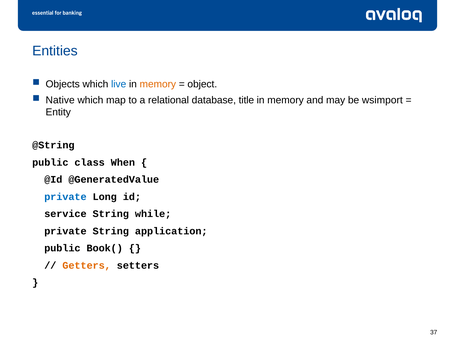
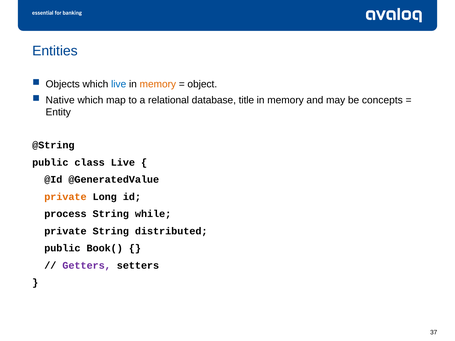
wsimport: wsimport -> concepts (382, 100)
class When: When -> Live (123, 163)
private colour: blue -> orange (65, 197)
service: service -> process (65, 214)
application: application -> distributed (171, 231)
Getters colour: orange -> purple (87, 266)
